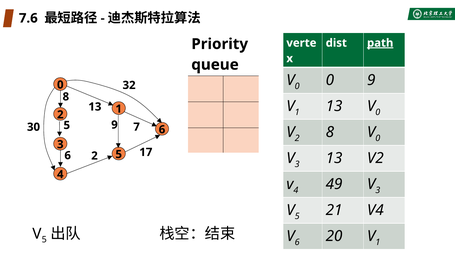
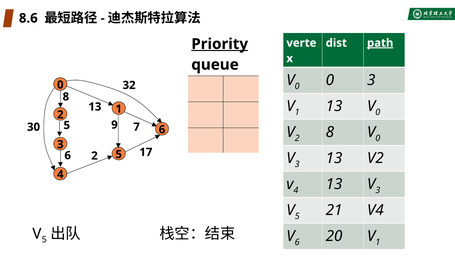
7.6: 7.6 -> 8.6 (28, 18)
Priority underline: none -> present (220, 44)
0 9: 9 -> 3 (371, 80)
4 49: 49 -> 13 (334, 184)
